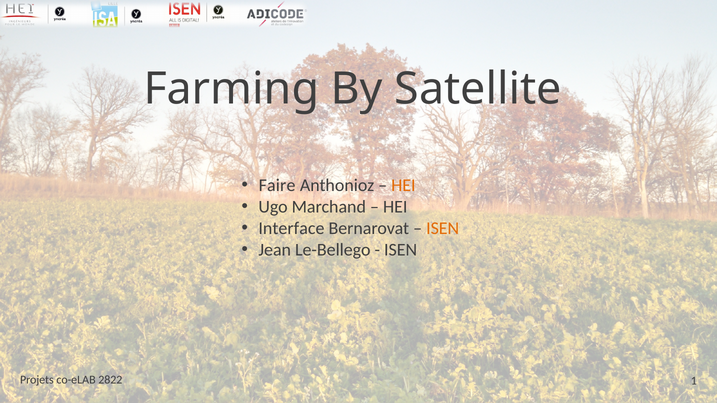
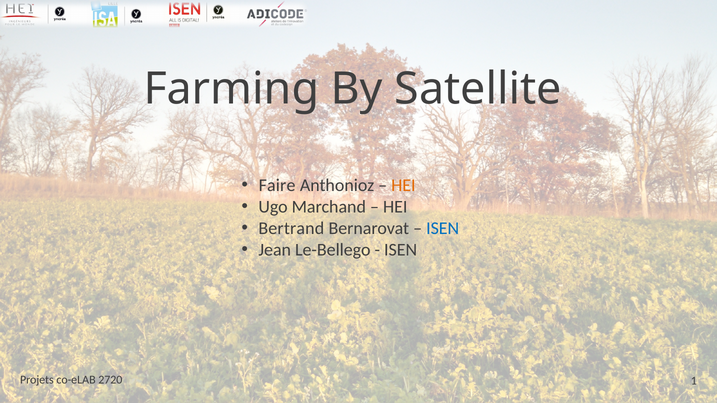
Interface: Interface -> Bertrand (291, 228)
ISEN colour: orange -> blue (443, 228)
2822: 2822 -> 2720 (110, 380)
